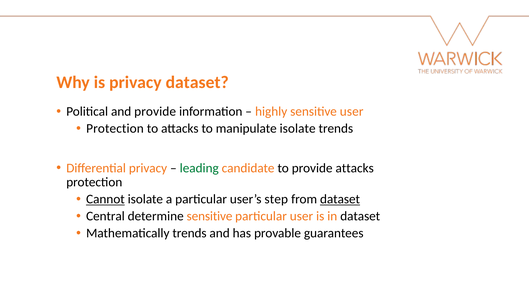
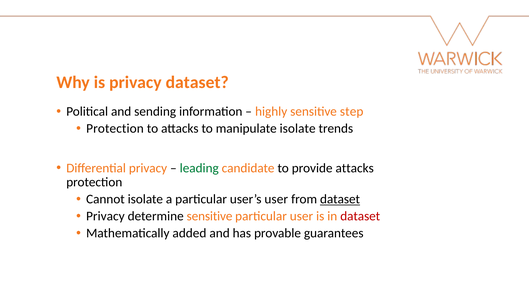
and provide: provide -> sending (155, 112)
sensitive user: user -> step (352, 112)
Cannot underline: present -> none (105, 200)
user’s step: step -> user (276, 200)
Central: Central -> Privacy (105, 217)
dataset colour: black -> red (360, 217)
Mathematically trends: trends -> added (189, 234)
